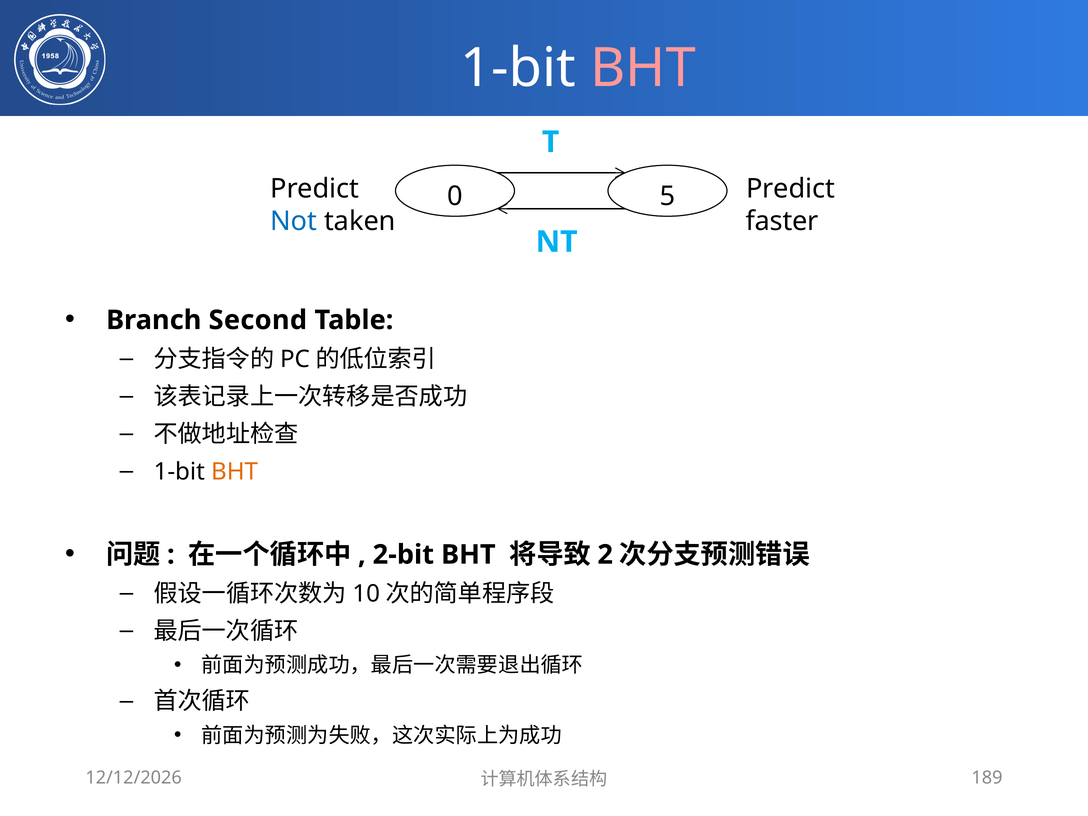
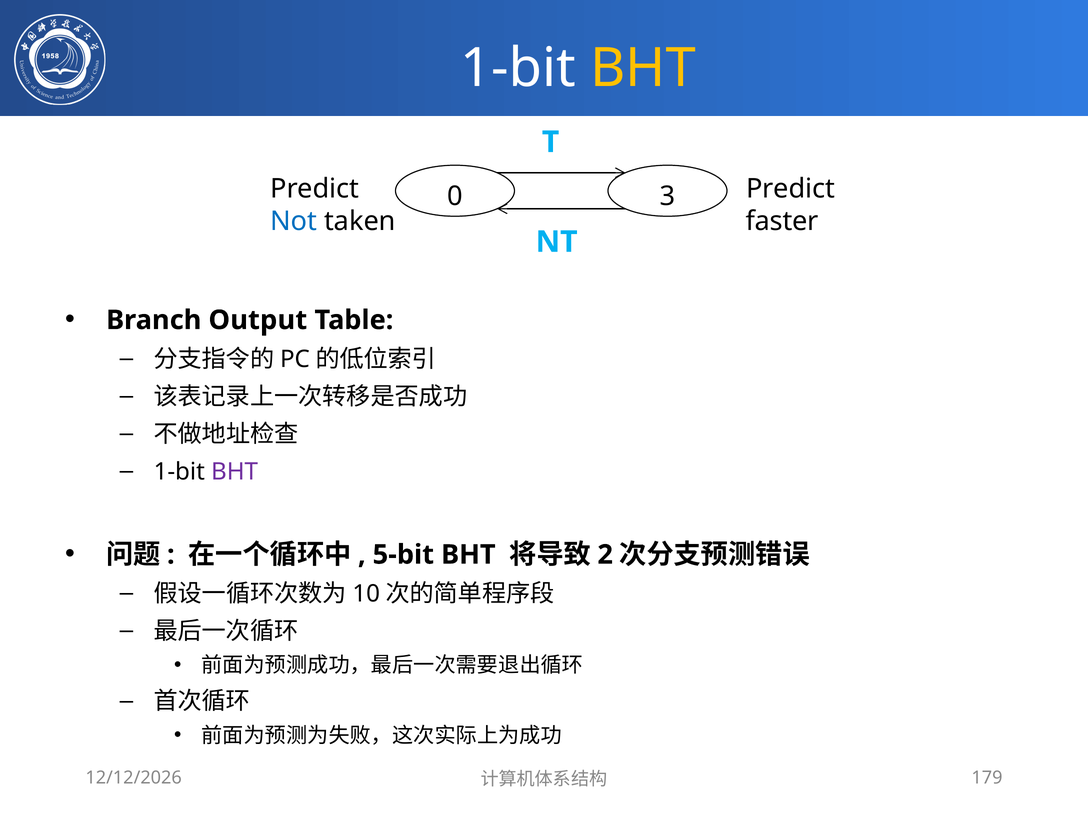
BHT colour: pink -> yellow (643, 68)
5: 5 -> 3 (668, 196)
Second: Second -> Output (258, 320)
BHT colour: orange -> purple (235, 472)
2-bit: 2-bit -> 5-bit (403, 555)
189: 189 -> 179 (987, 778)
